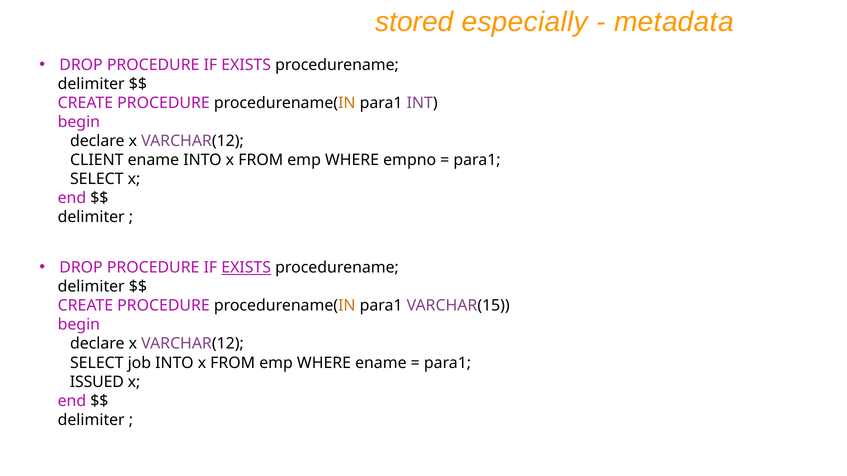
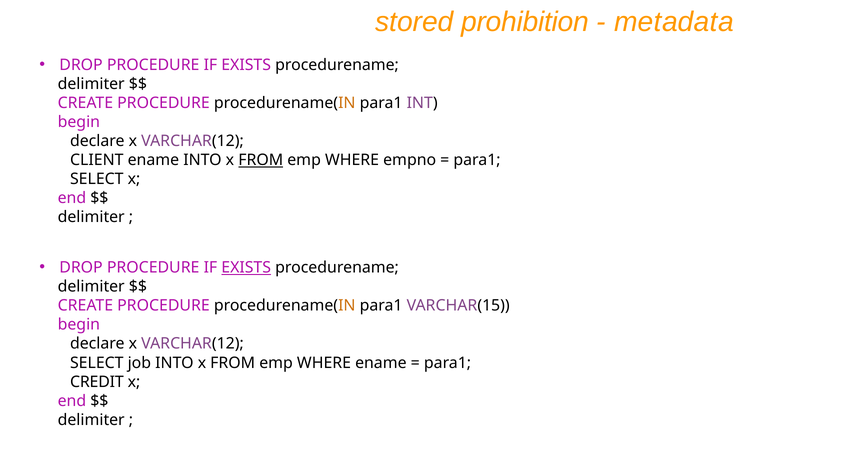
especially: especially -> prohibition (525, 22)
FROM underline: none -> present (261, 160)
ISSUED: ISSUED -> CREDIT (97, 382)
